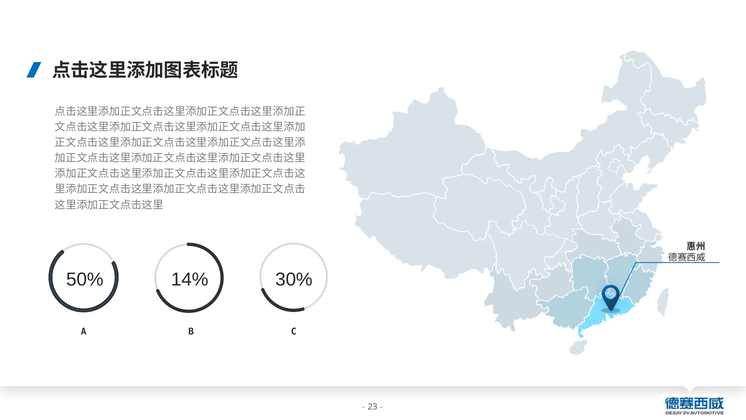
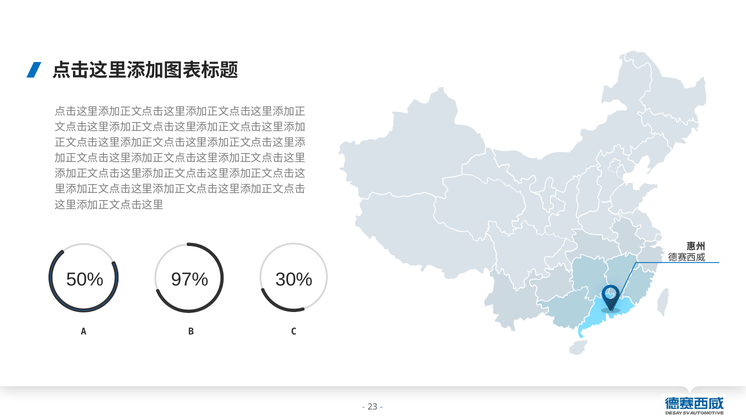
14%: 14% -> 97% (190, 279)
